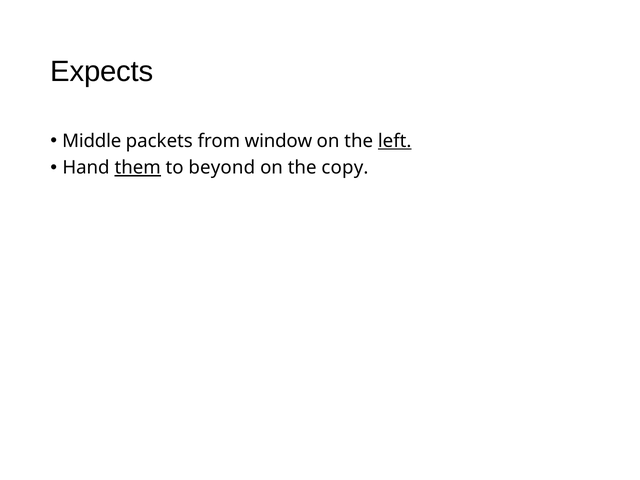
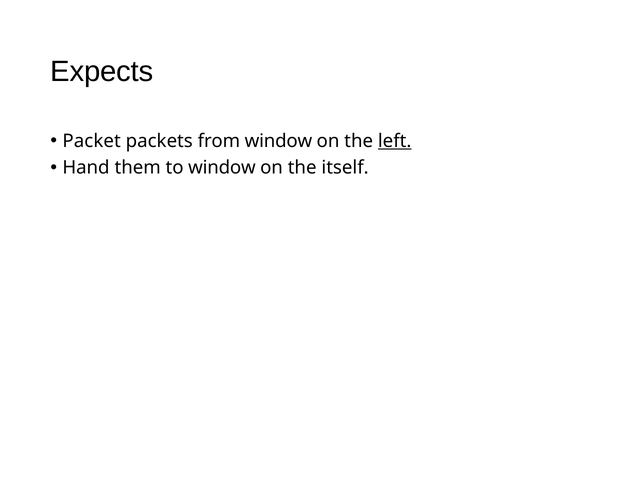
Middle: Middle -> Packet (92, 141)
them underline: present -> none (138, 168)
to beyond: beyond -> window (222, 168)
copy: copy -> itself (345, 168)
